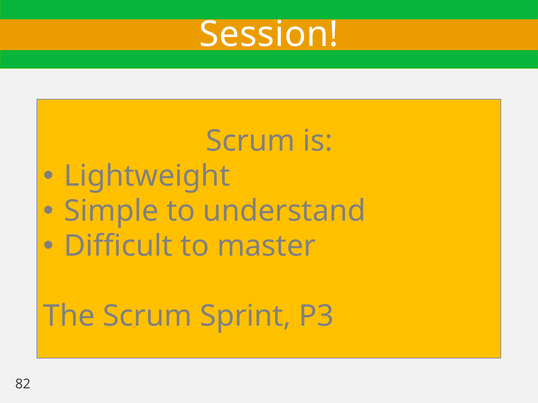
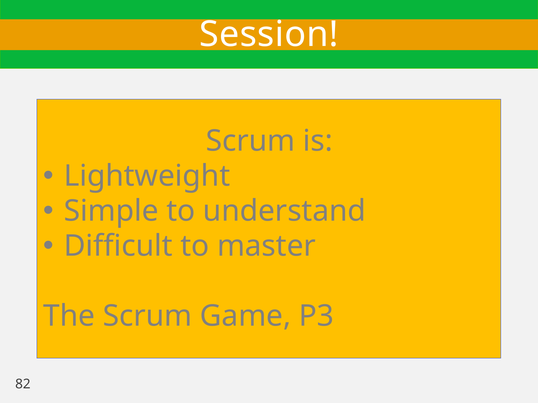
Sprint: Sprint -> Game (245, 316)
